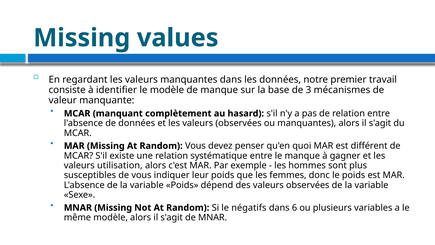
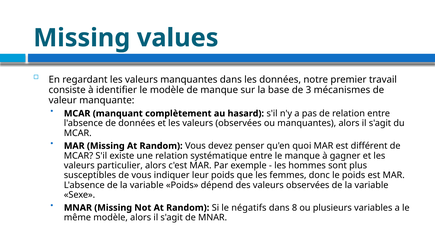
utilisation: utilisation -> particulier (120, 165)
6: 6 -> 8 (295, 207)
